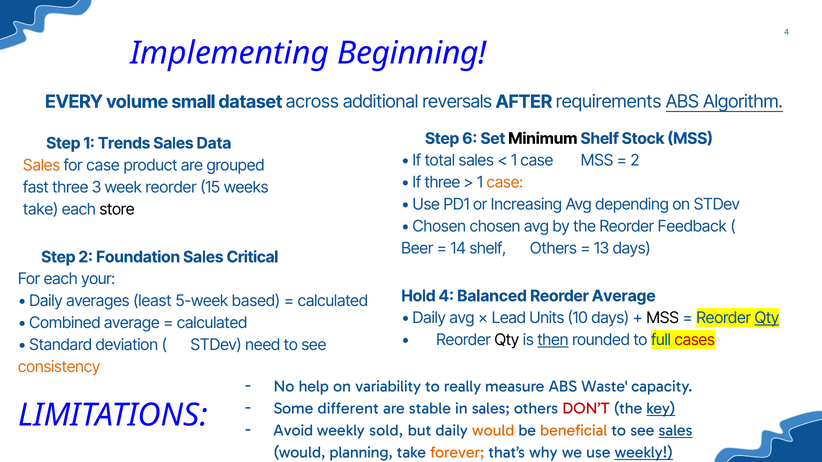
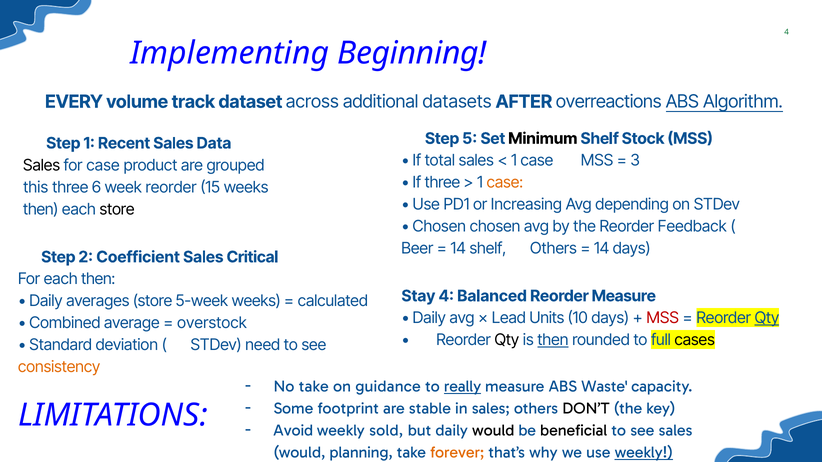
small: small -> track (193, 102)
reversals: reversals -> datasets (457, 102)
requirements: requirements -> overreactions (609, 102)
6: 6 -> 5 (470, 139)
Trends: Trends -> Recent (124, 143)
2: 2 -> 3 (635, 161)
Sales colour: orange -> black (42, 165)
fast: fast -> this (36, 187)
3: 3 -> 6 (96, 187)
take: take -> then (41, 209)
13: 13 -> 14 (602, 249)
Foundation: Foundation -> Coefficient (138, 257)
each your: your -> then (98, 279)
Hold: Hold -> Stay (418, 296)
Reorder Average: Average -> Measure (624, 296)
averages least: least -> store (153, 301)
5-week based: based -> weeks (256, 301)
MSS colour: black -> red (663, 318)
calculated: calculated -> overstock (212, 323)
cases colour: red -> black (695, 340)
No help: help -> take (314, 387)
variability: variability -> guidance (388, 387)
really underline: none -> present (463, 387)
different: different -> footprint (348, 409)
DON’T colour: red -> black (586, 409)
key underline: present -> none (661, 409)
would colour: orange -> black (493, 431)
beneficial colour: orange -> black (574, 431)
sales underline: present -> none (676, 431)
